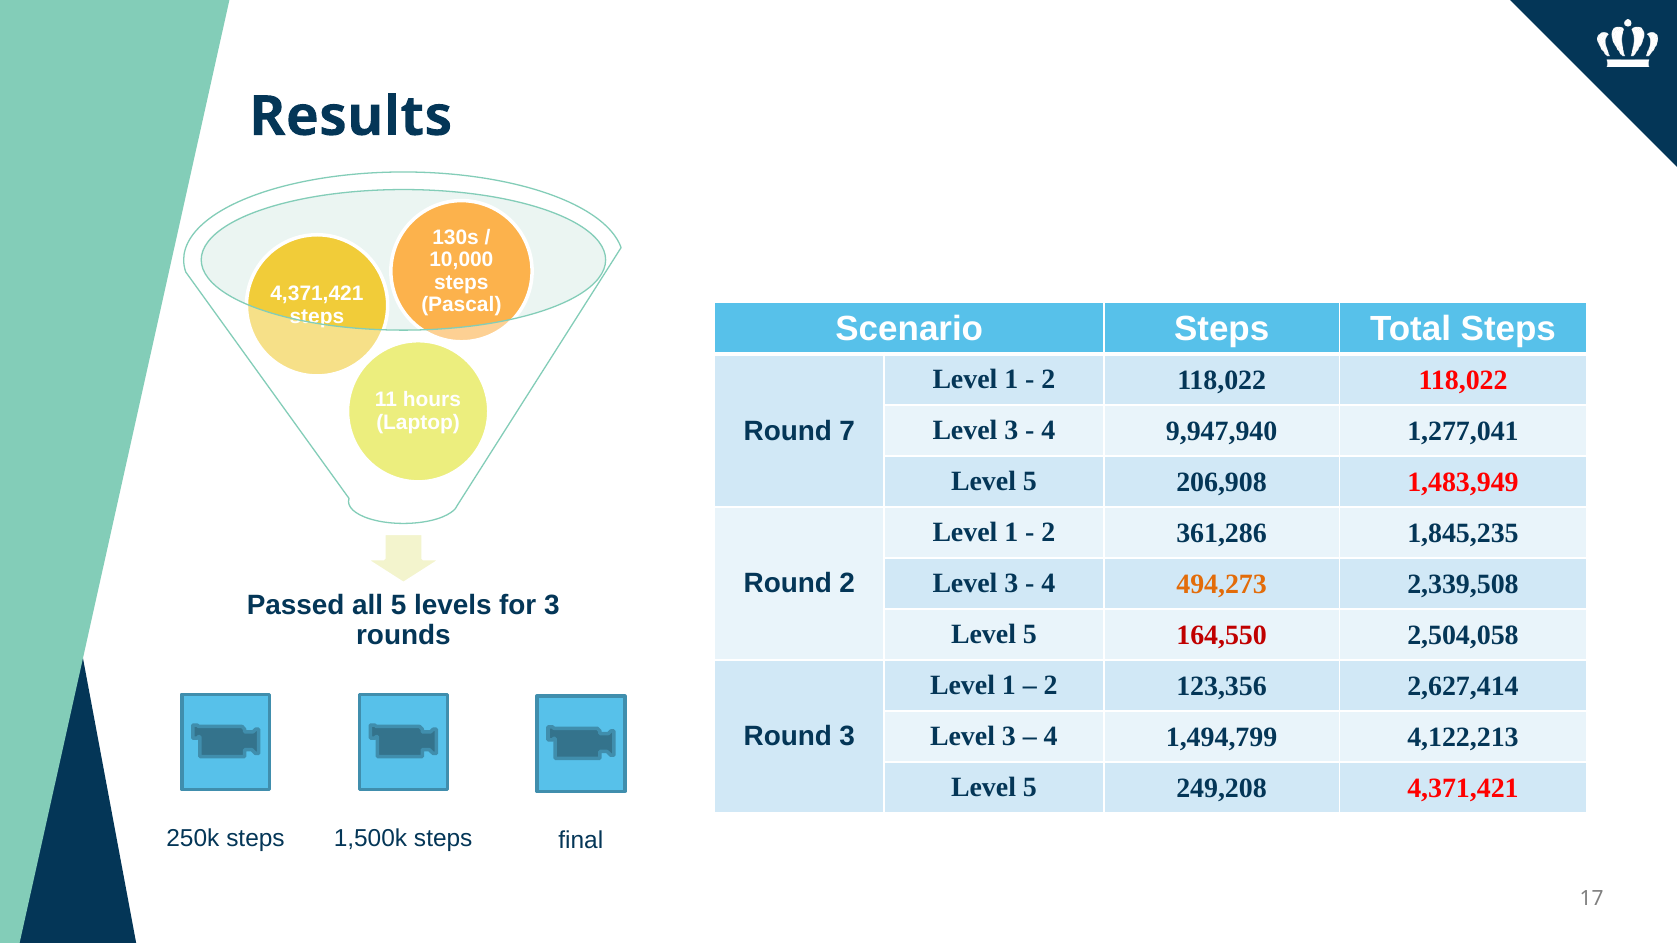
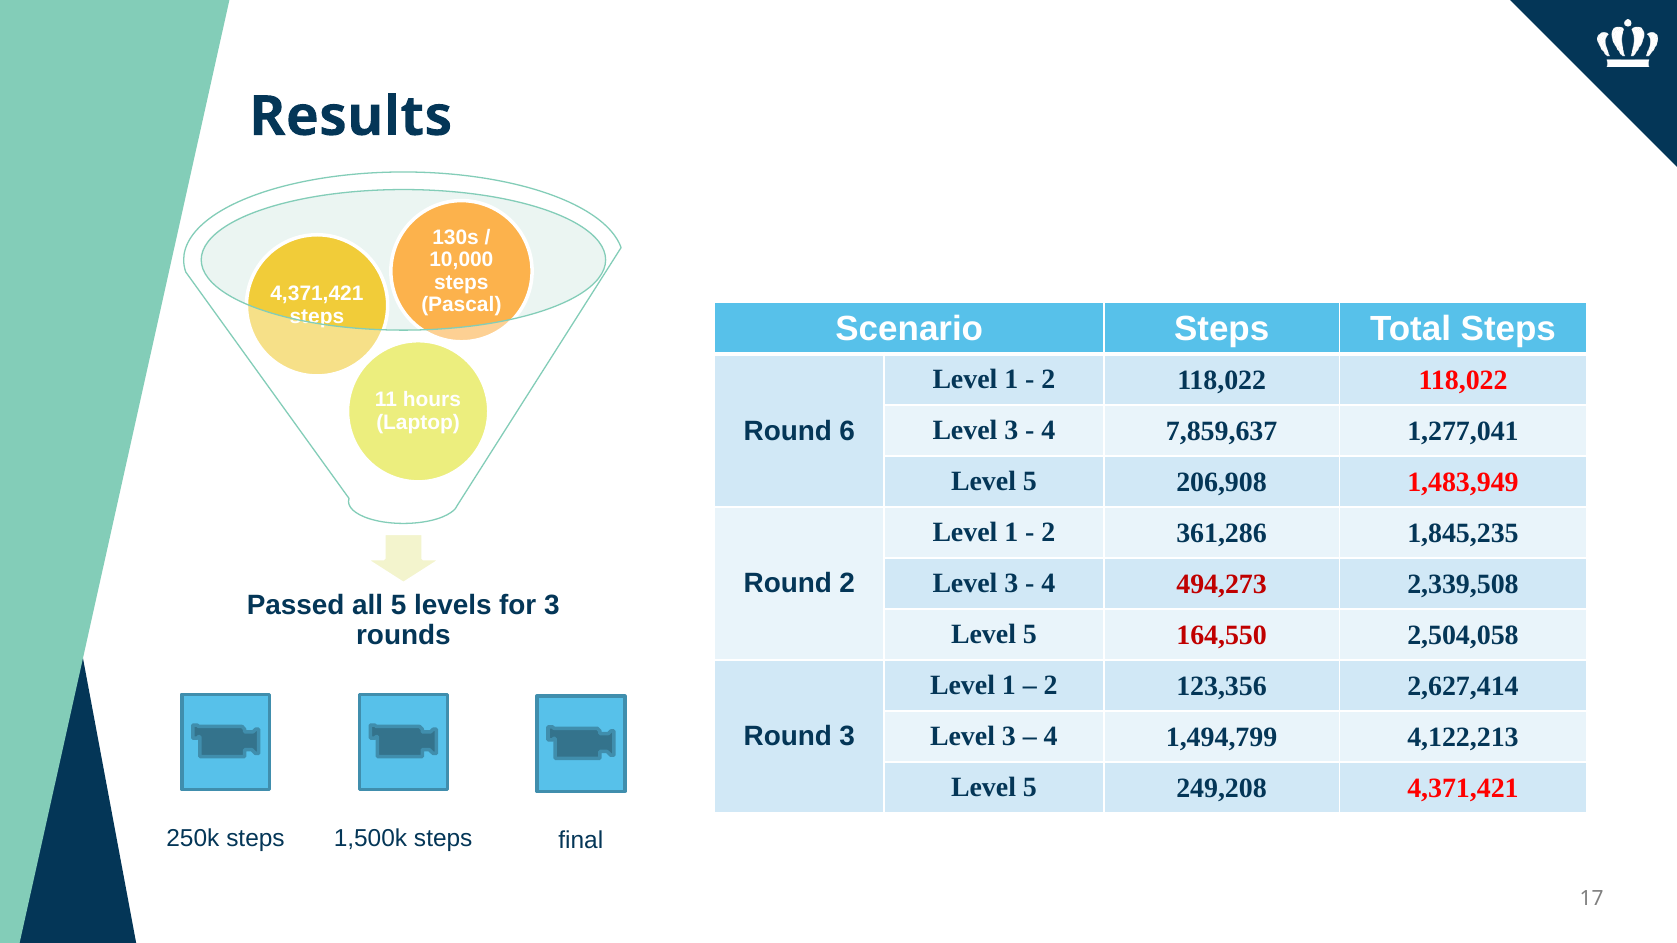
9,947,940: 9,947,940 -> 7,859,637 (1222, 431)
7: 7 -> 6 (847, 431)
494,273 colour: orange -> red (1222, 584)
